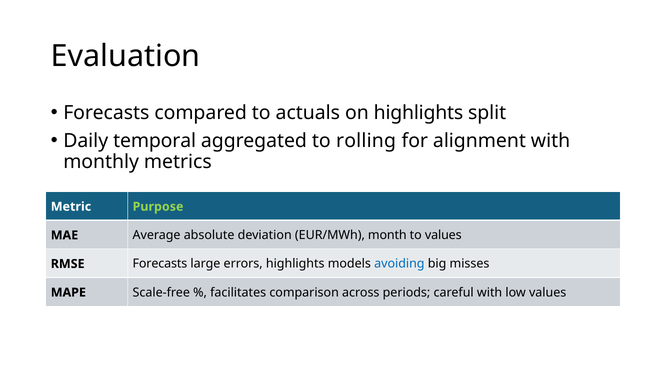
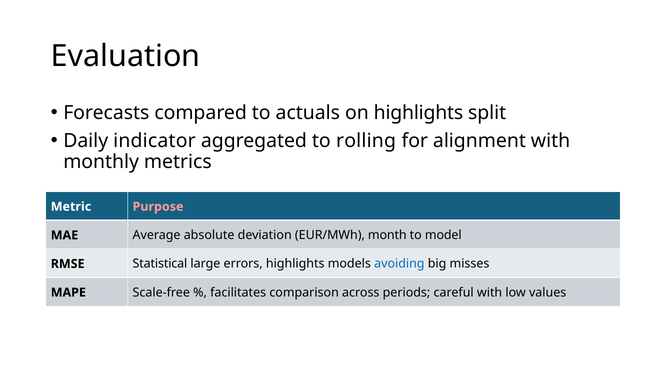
temporal: temporal -> indicator (154, 141)
Purpose colour: light green -> pink (158, 206)
to values: values -> model (443, 235)
RMSE Forecasts: Forecasts -> Statistical (160, 264)
